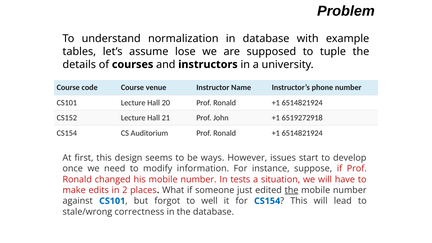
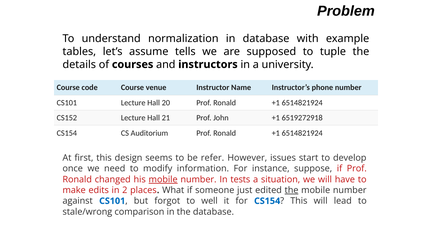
lose: lose -> tells (185, 51)
ways: ways -> refer (213, 158)
mobile underline: none -> present (163, 179)
correctness: correctness -> comparison (139, 212)
